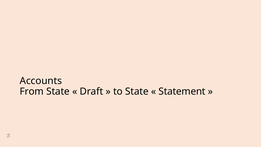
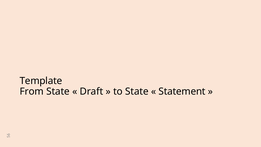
Accounts: Accounts -> Template (41, 81)
